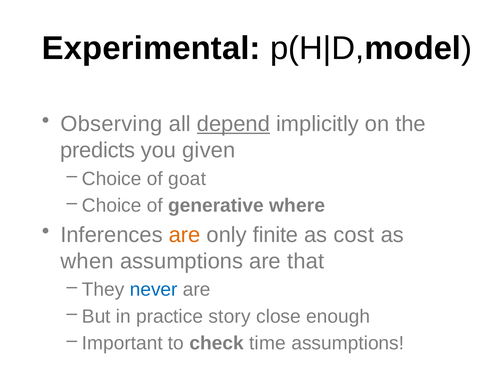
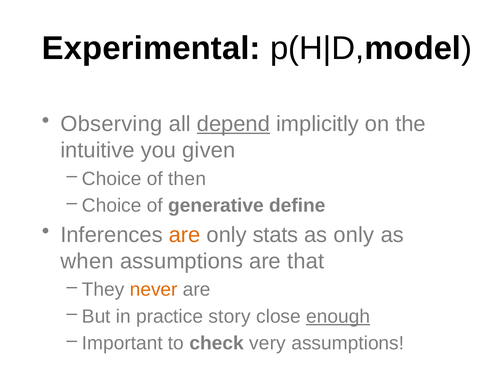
predicts: predicts -> intuitive (98, 150)
goat: goat -> then (187, 179)
where: where -> define (297, 205)
finite: finite -> stats (275, 235)
as cost: cost -> only (354, 235)
never colour: blue -> orange (154, 289)
enough underline: none -> present (338, 316)
time: time -> very (267, 343)
